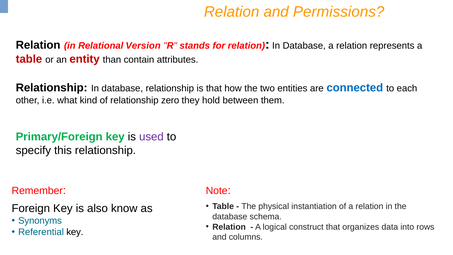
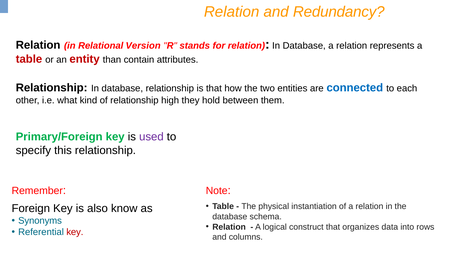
Permissions: Permissions -> Redundancy (339, 12)
zero: zero -> high (170, 100)
key colour: black -> red (75, 232)
